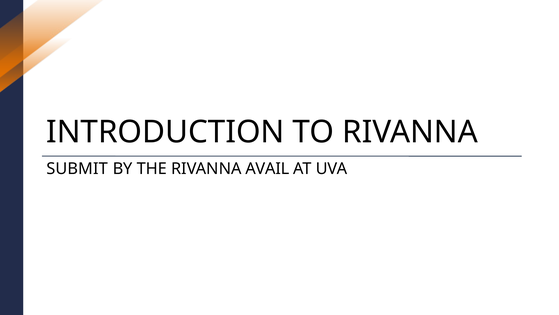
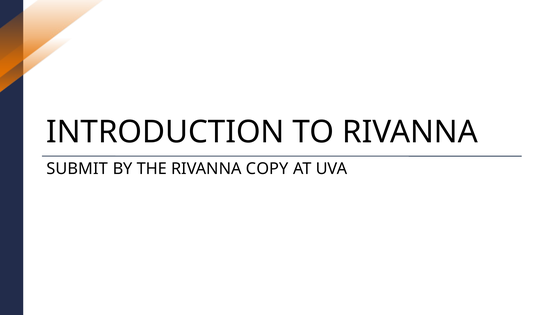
AVAIL: AVAIL -> COPY (267, 168)
